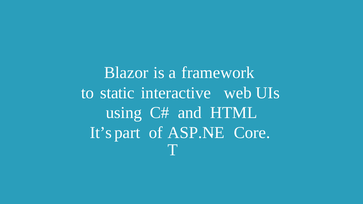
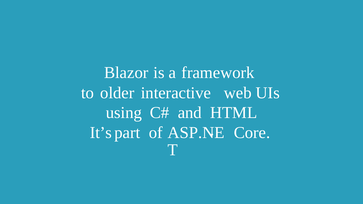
static: static -> older (117, 93)
